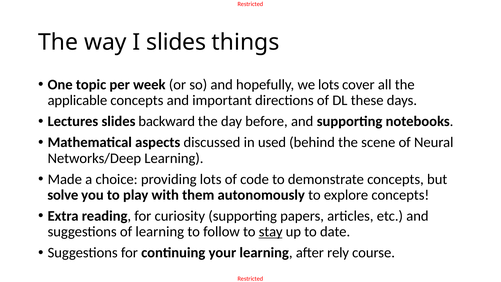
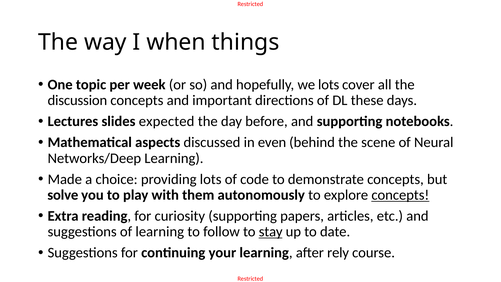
I slides: slides -> when (176, 42)
applicable: applicable -> discussion (77, 100)
backward: backward -> expected (167, 121)
used: used -> even (272, 142)
concepts underline: none -> present (400, 195)
